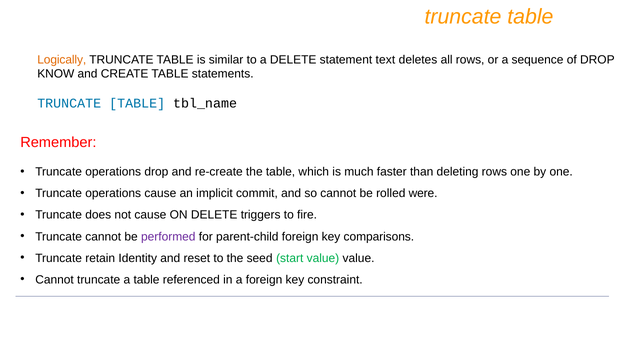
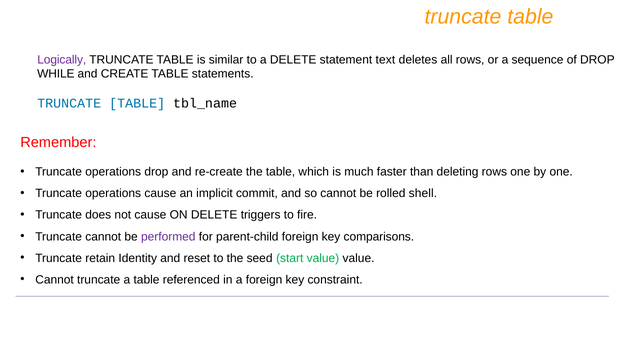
Logically colour: orange -> purple (62, 60)
KNOW: KNOW -> WHILE (56, 74)
were: were -> shell (423, 193)
